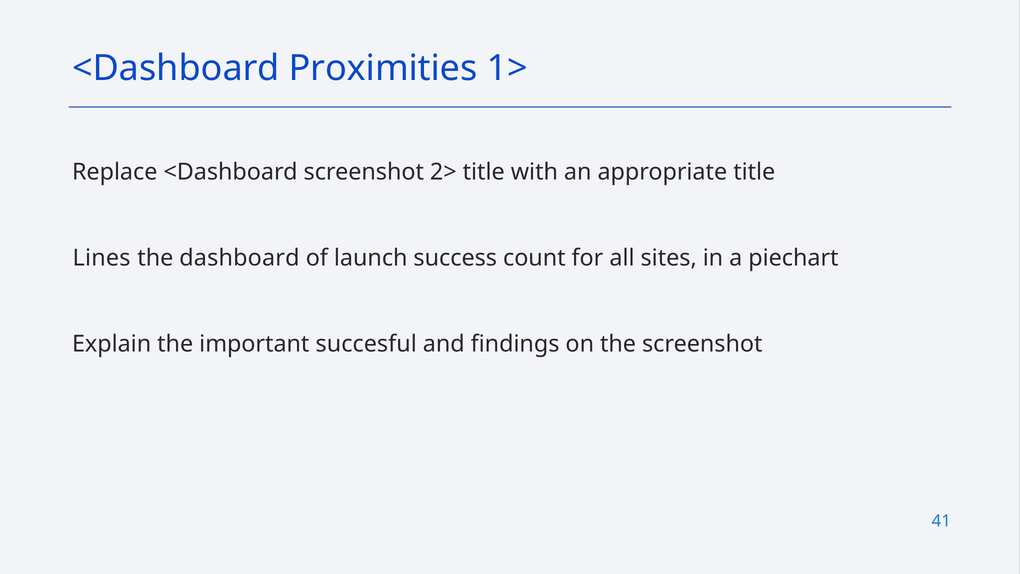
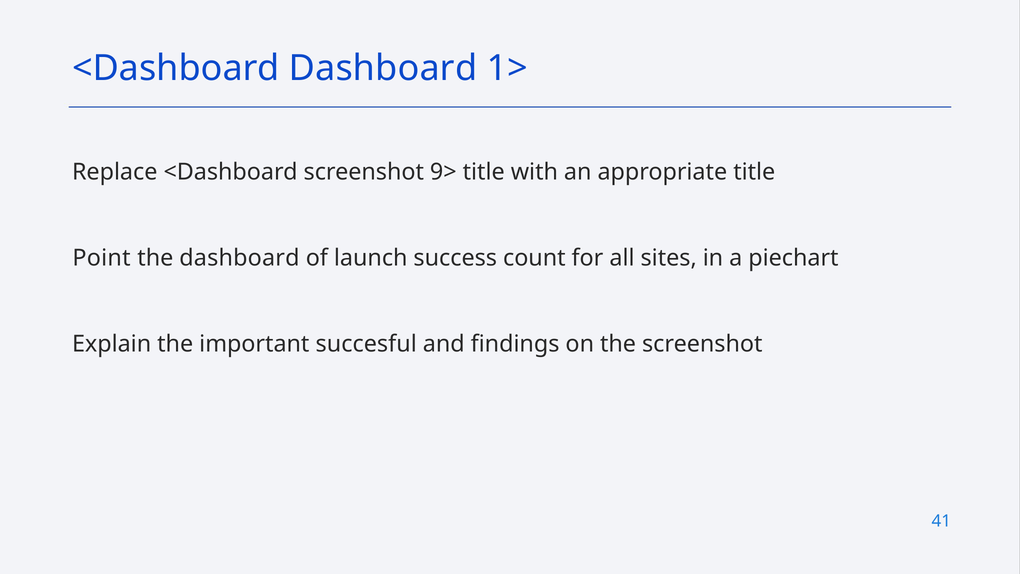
<Dashboard Proximities: Proximities -> Dashboard (383, 68)
2>: 2> -> 9> (443, 172)
Lines: Lines -> Point (102, 258)
